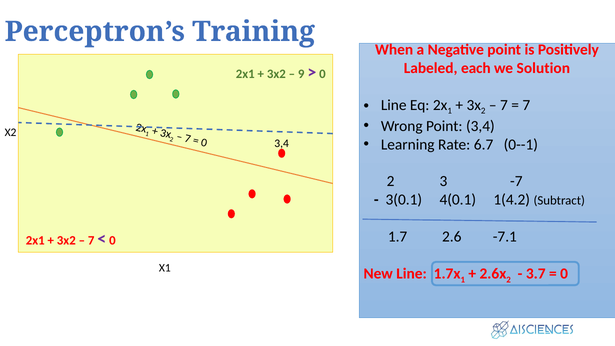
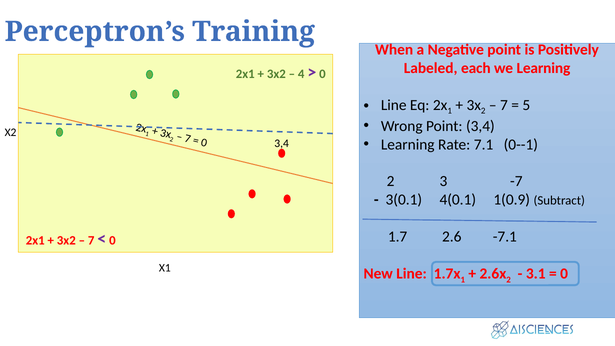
we Solution: Solution -> Learning (543, 68)
9: 9 -> 4 (301, 74)
7: 7 -> 5 (526, 105)
6.7: 6.7 -> 7.1 (484, 144)
1(4.2: 1(4.2 -> 1(0.9 (512, 200)
3.7: 3.7 -> 3.1 (536, 274)
